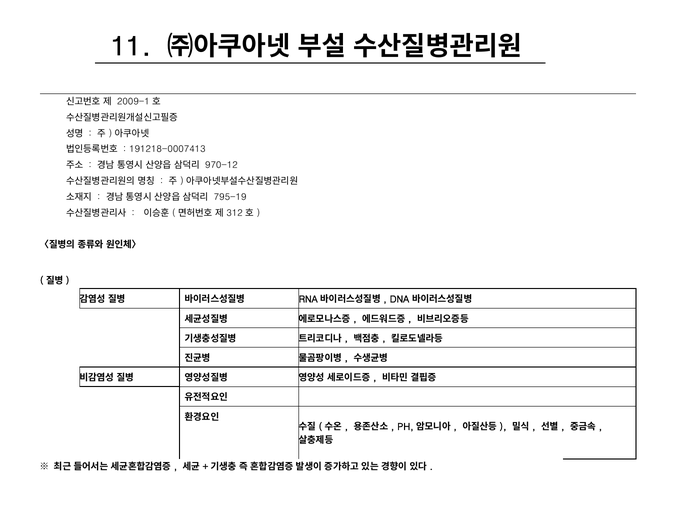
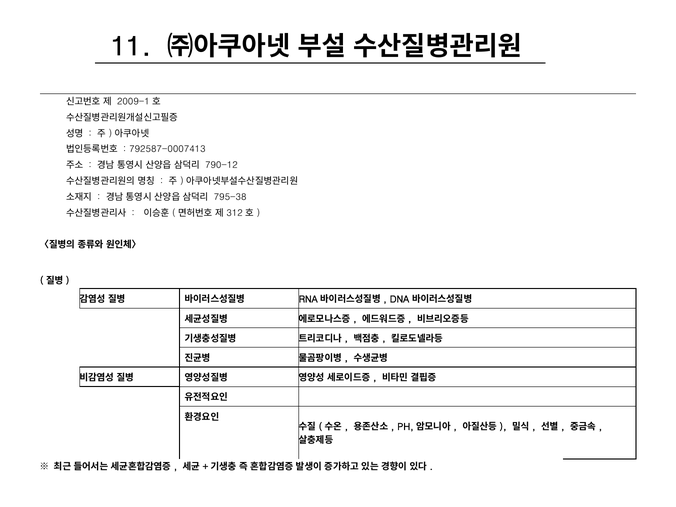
191218-0007413: 191218-0007413 -> 792587-0007413 (167, 149)
970-12: 970-12 -> 790-12 (221, 165)
795-19: 795-19 -> 795-38 (230, 197)
